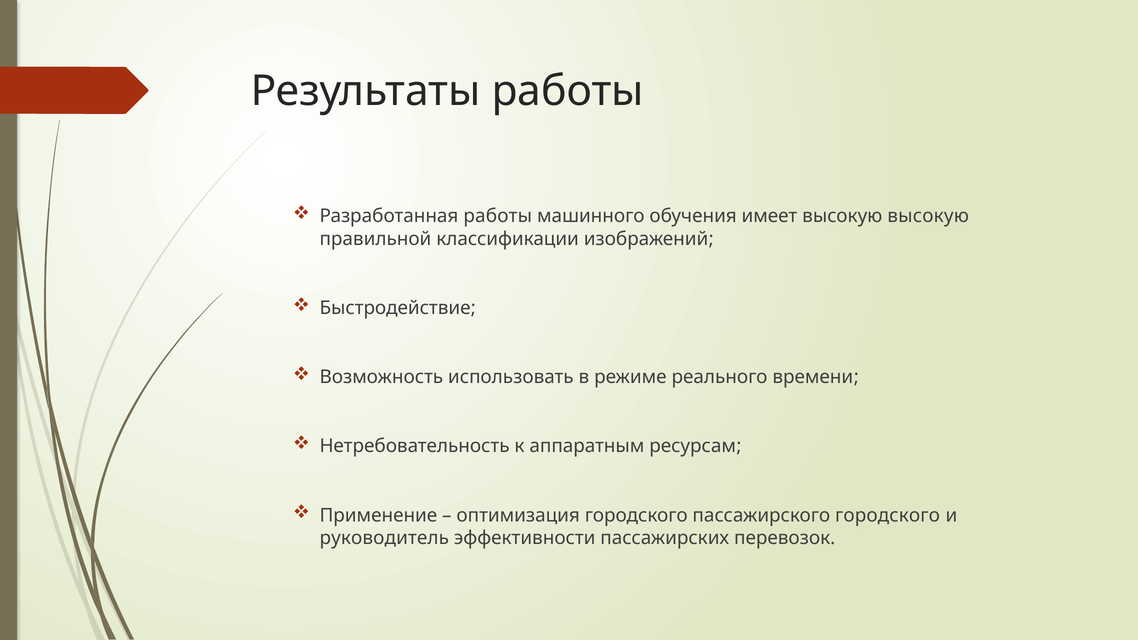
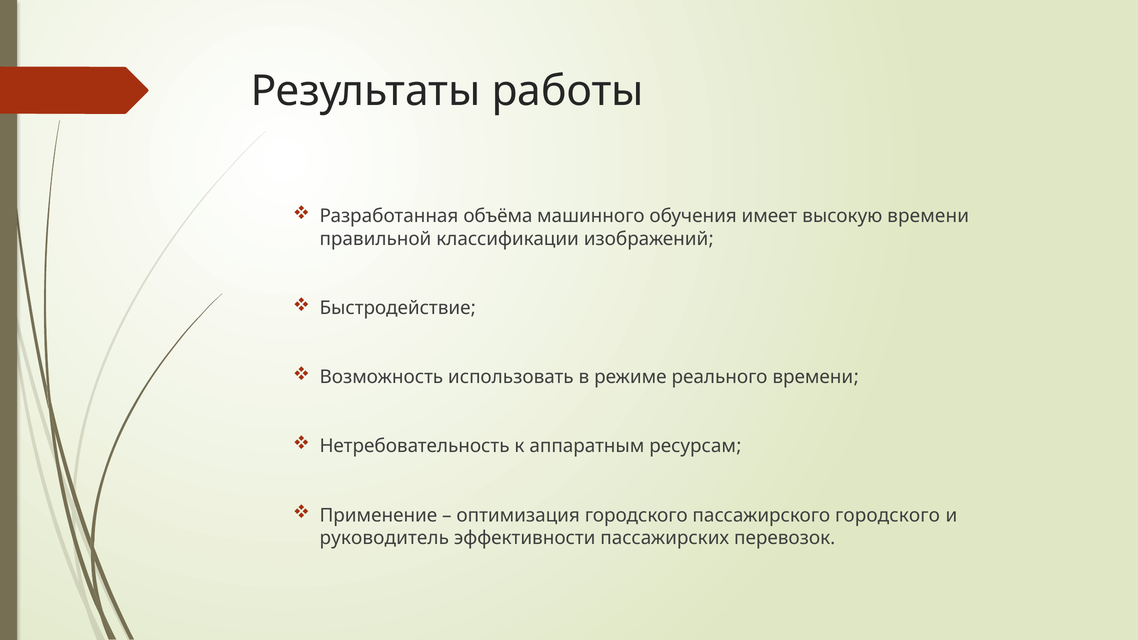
Разработанная работы: работы -> объёма (498, 216)
высокую высокую: высокую -> времени (928, 216)
